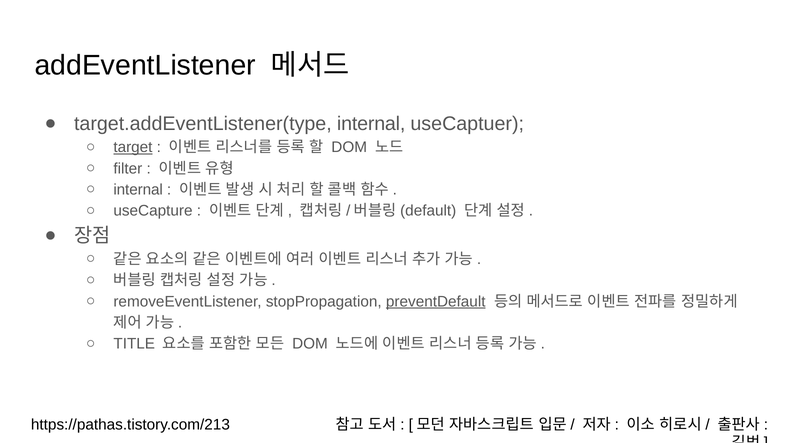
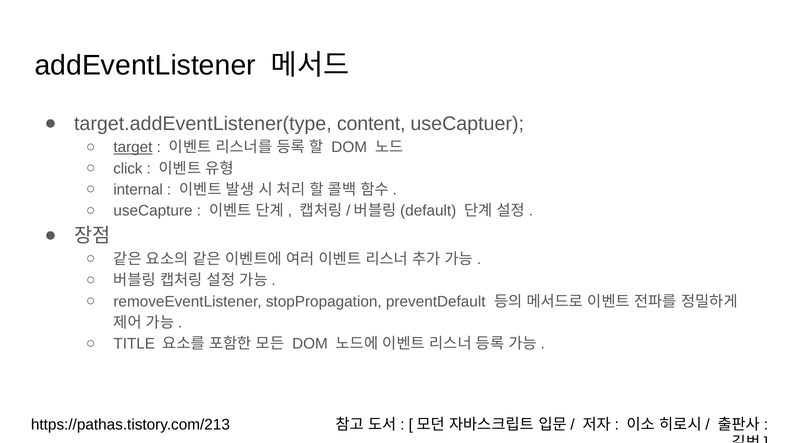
target.addEventListener(type internal: internal -> content (371, 124)
filter: filter -> click (128, 168)
preventDefault underline: present -> none (436, 301)
